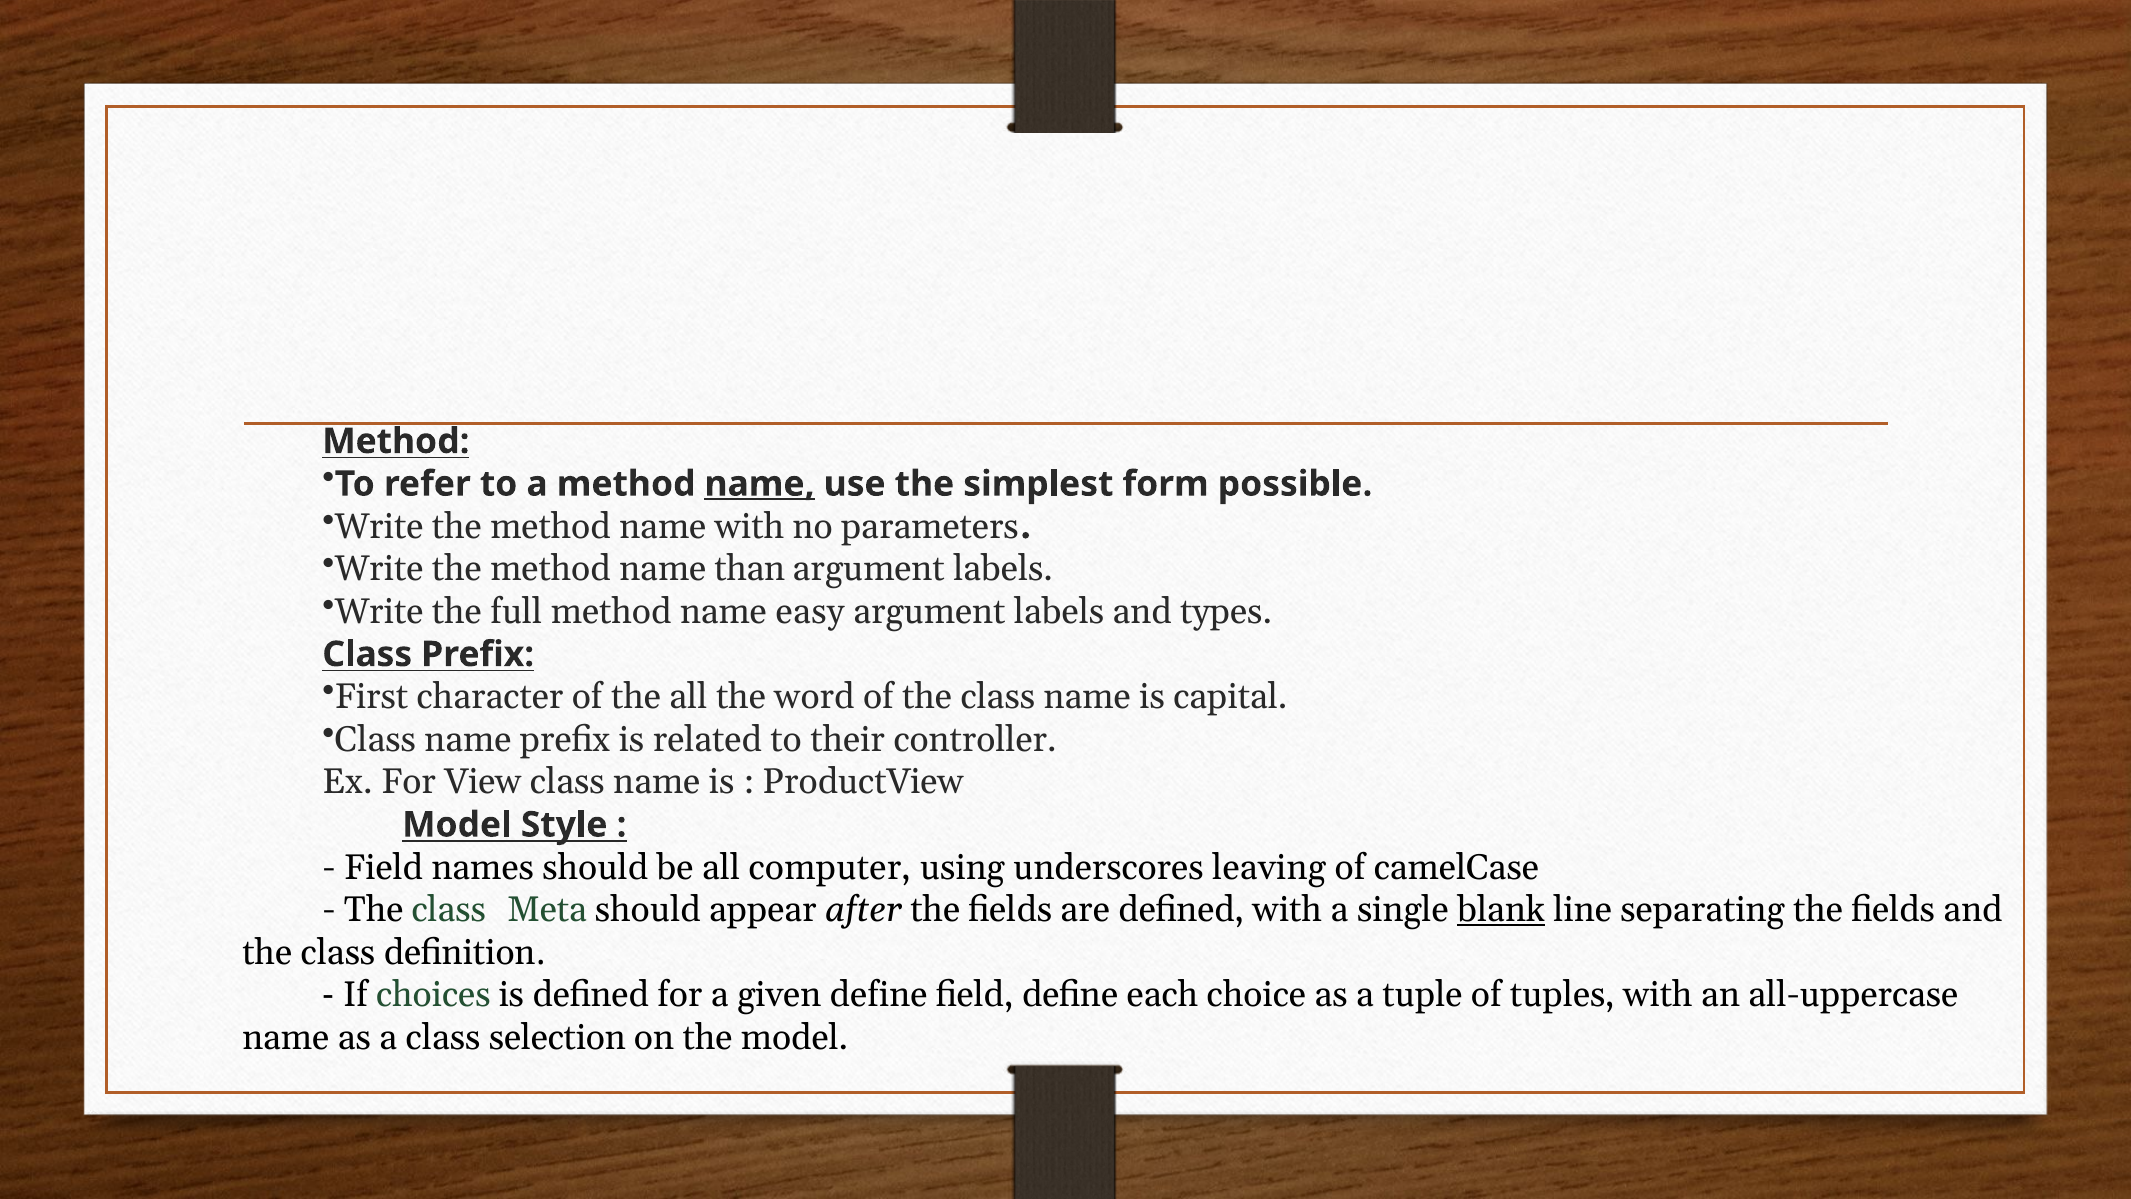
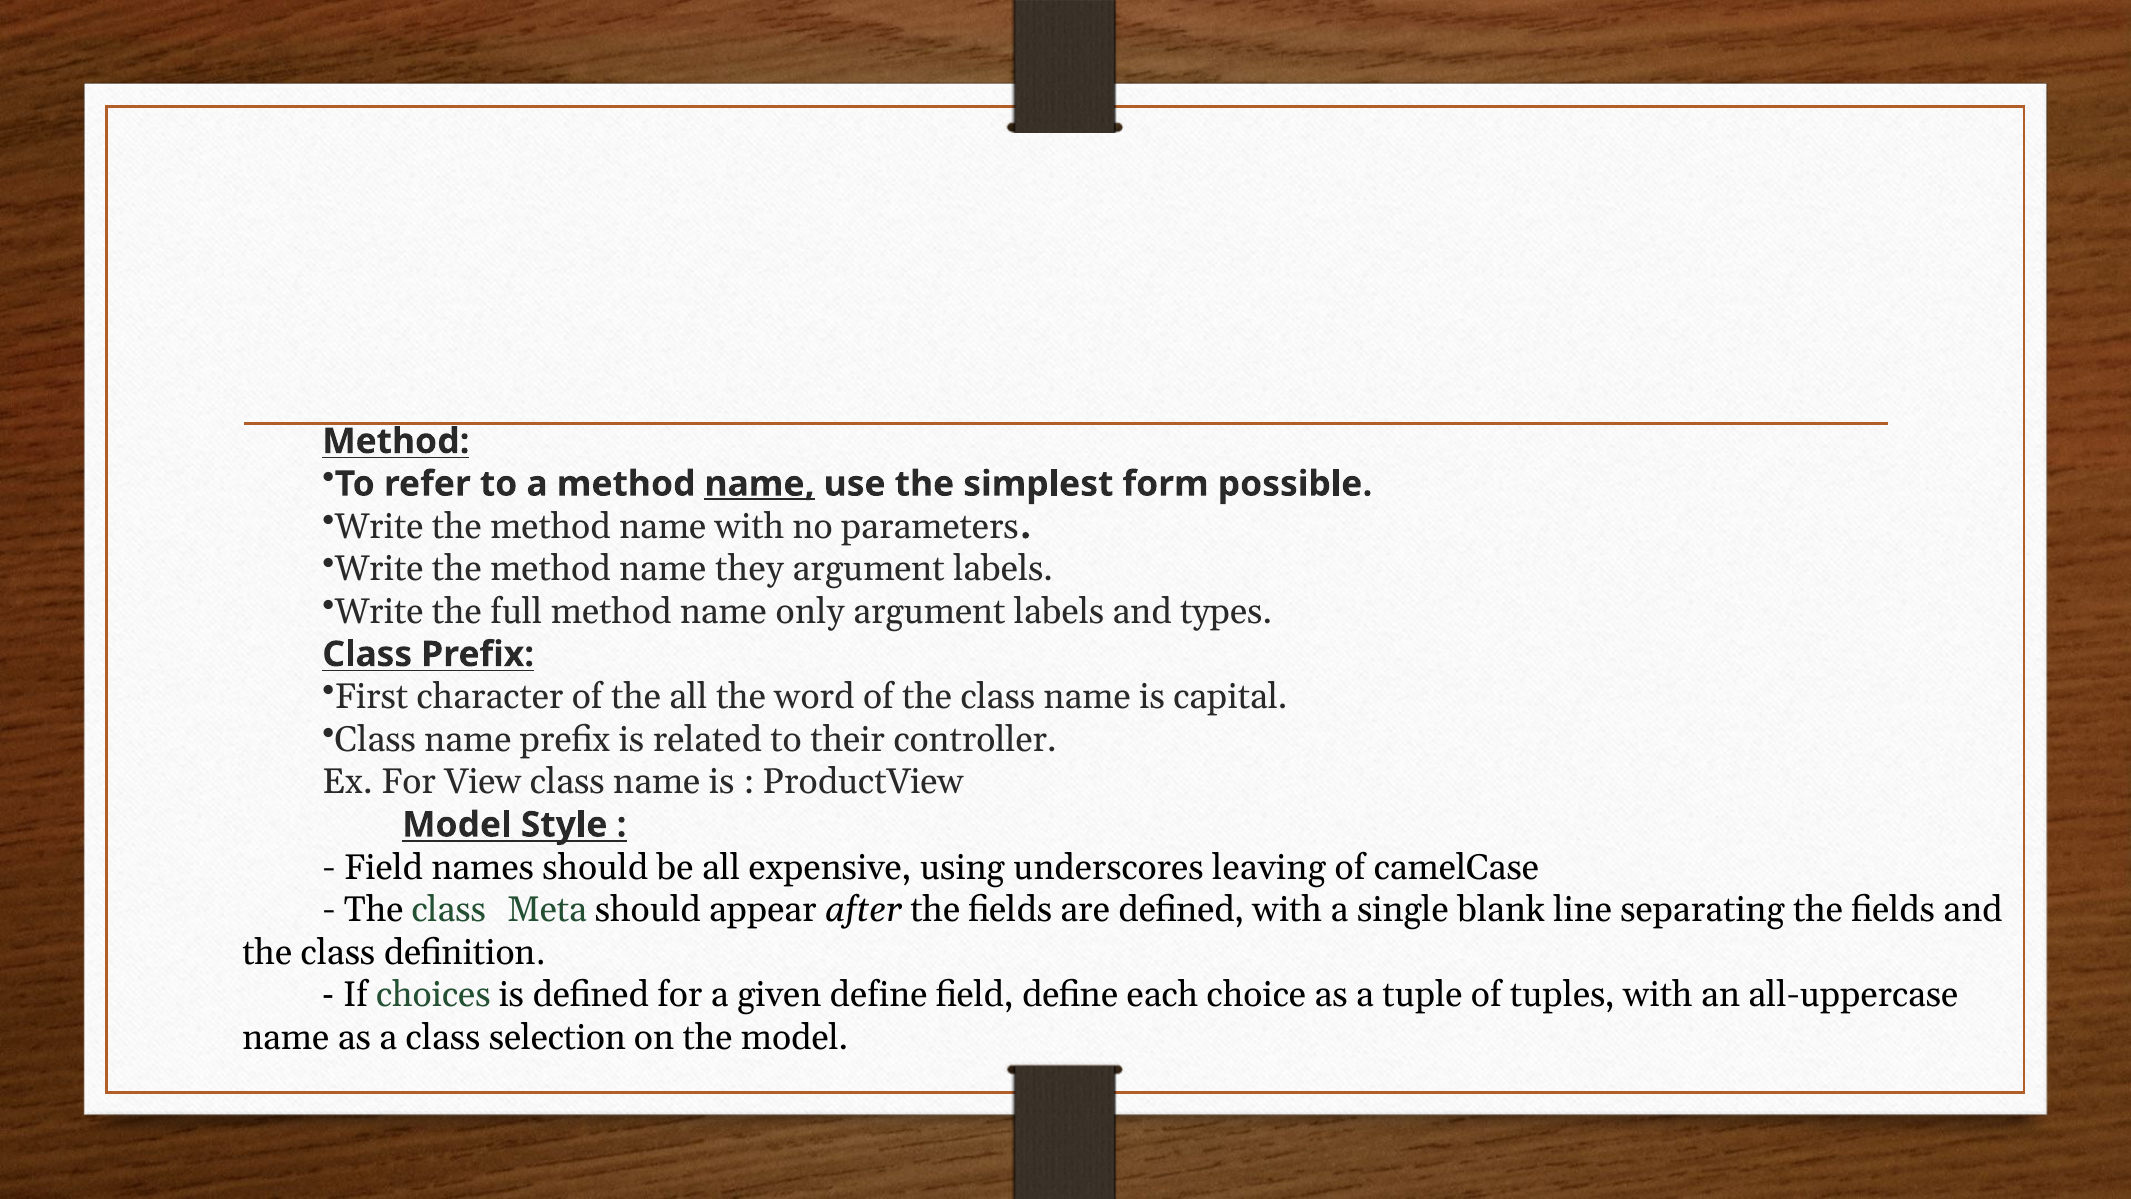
than: than -> they (749, 569)
easy: easy -> only (810, 612)
computer: computer -> expensive (830, 867)
blank underline: present -> none (1501, 910)
